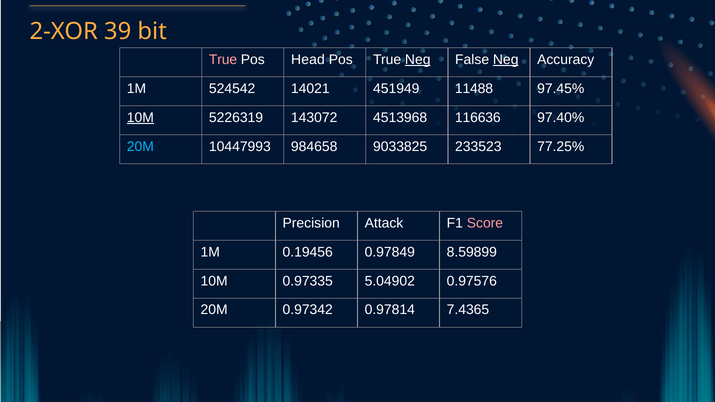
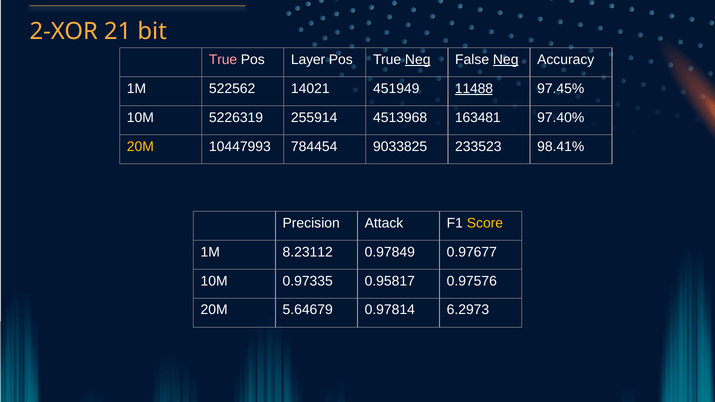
39: 39 -> 21 (118, 31)
Head: Head -> Layer (308, 60)
524542: 524542 -> 522562 (232, 89)
11488 underline: none -> present (474, 89)
10M underline: present -> none (140, 117)
143072: 143072 -> 255914 (314, 117)
116636: 116636 -> 163481 (478, 117)
20M colour: light blue -> yellow (140, 146)
984658: 984658 -> 784454 (314, 146)
77.25%: 77.25% -> 98.41% (561, 146)
Score colour: pink -> yellow (485, 223)
0.19456: 0.19456 -> 8.23112 (308, 252)
8.59899: 8.59899 -> 0.97677 (472, 252)
5.04902: 5.04902 -> 0.95817 (390, 281)
0.97342: 0.97342 -> 5.64679 (308, 310)
7.4365: 7.4365 -> 6.2973 (468, 310)
